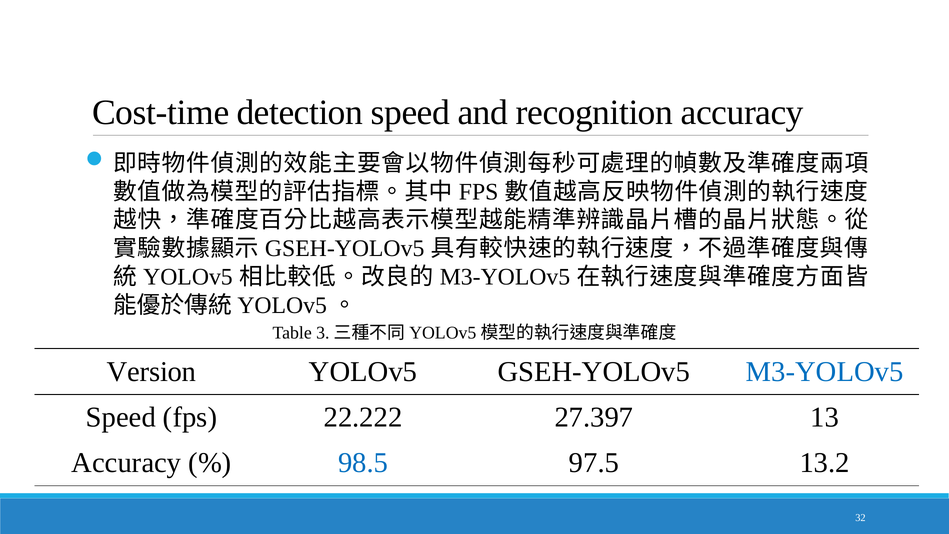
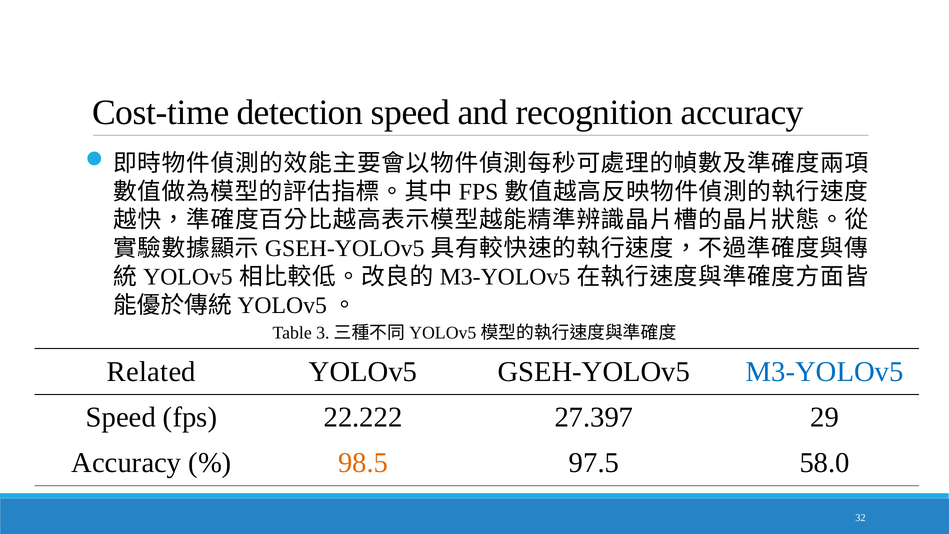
Version: Version -> Related (151, 371)
13: 13 -> 29 (825, 417)
98.5 colour: blue -> orange (363, 463)
13.2: 13.2 -> 58.0 (825, 463)
